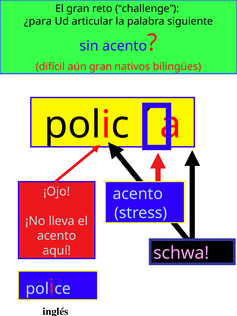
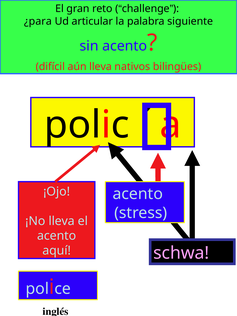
aún gran: gran -> lleva (101, 67)
